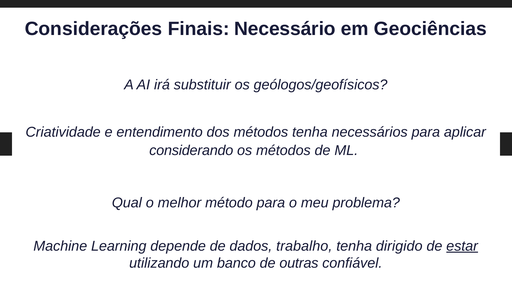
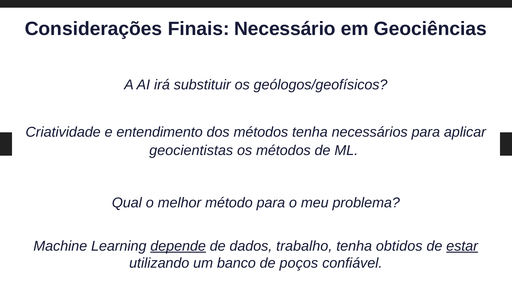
considerando: considerando -> geocientistas (191, 151)
depende underline: none -> present (178, 246)
dirigido: dirigido -> obtidos (399, 246)
outras: outras -> poços (299, 263)
